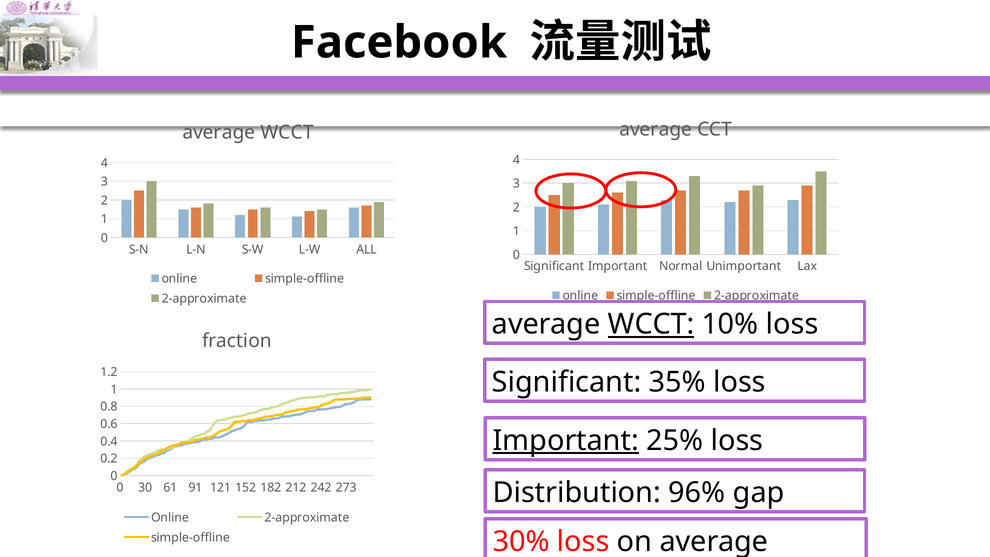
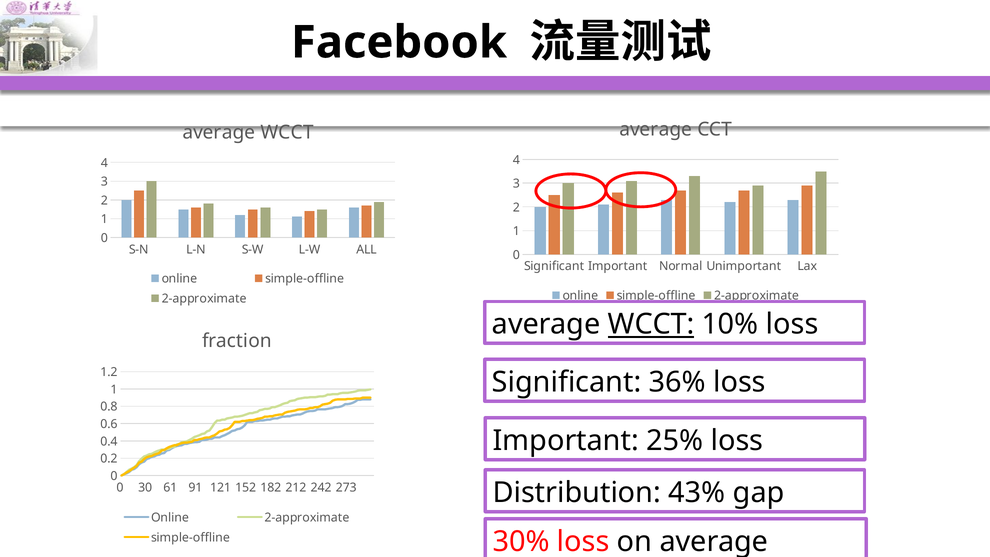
35%: 35% -> 36% (677, 382)
Important underline: present -> none (566, 441)
96%: 96% -> 43% (697, 493)
